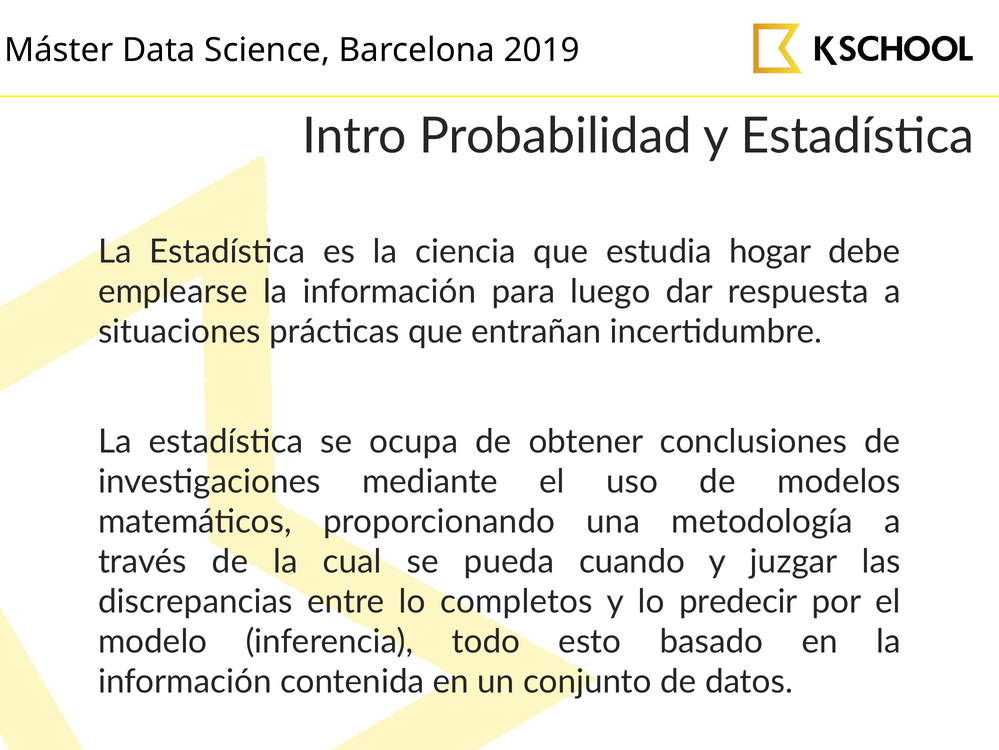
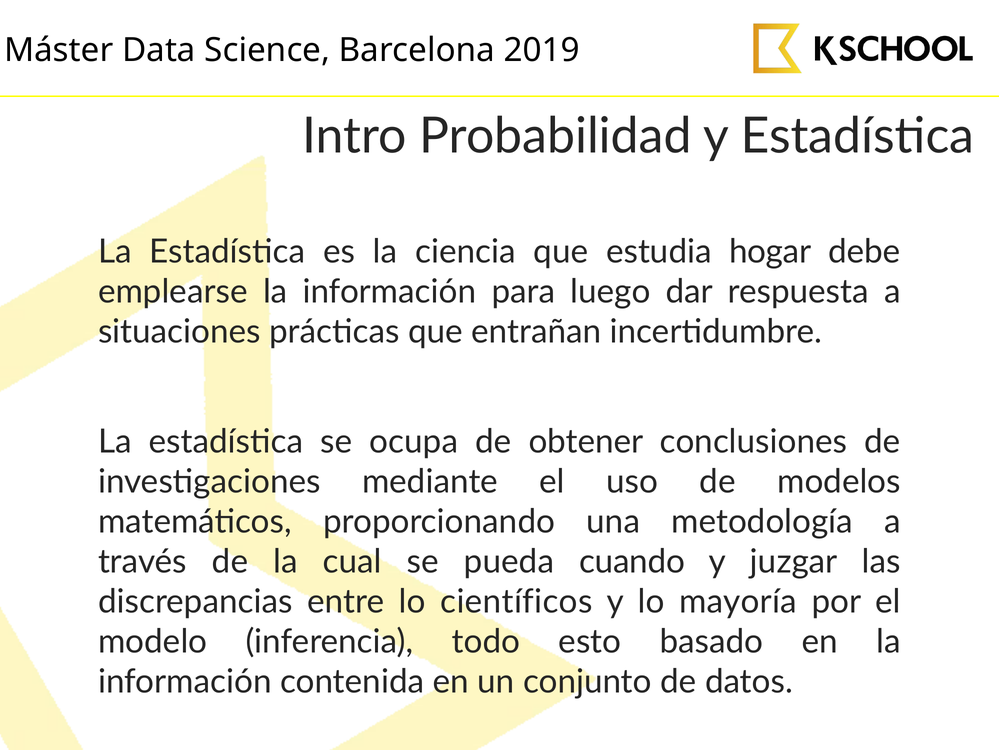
completos: completos -> científicos (516, 601)
predecir: predecir -> mayoría (738, 601)
